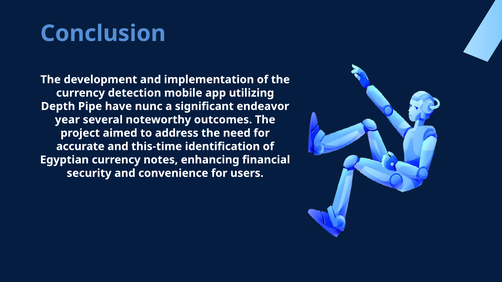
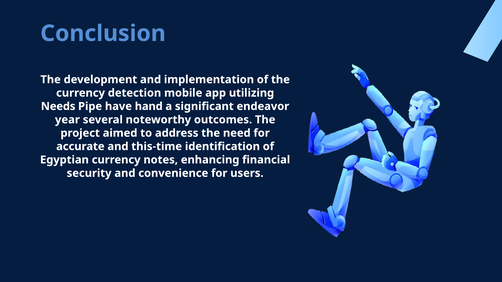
Depth: Depth -> Needs (58, 106)
nunc: nunc -> hand (149, 106)
